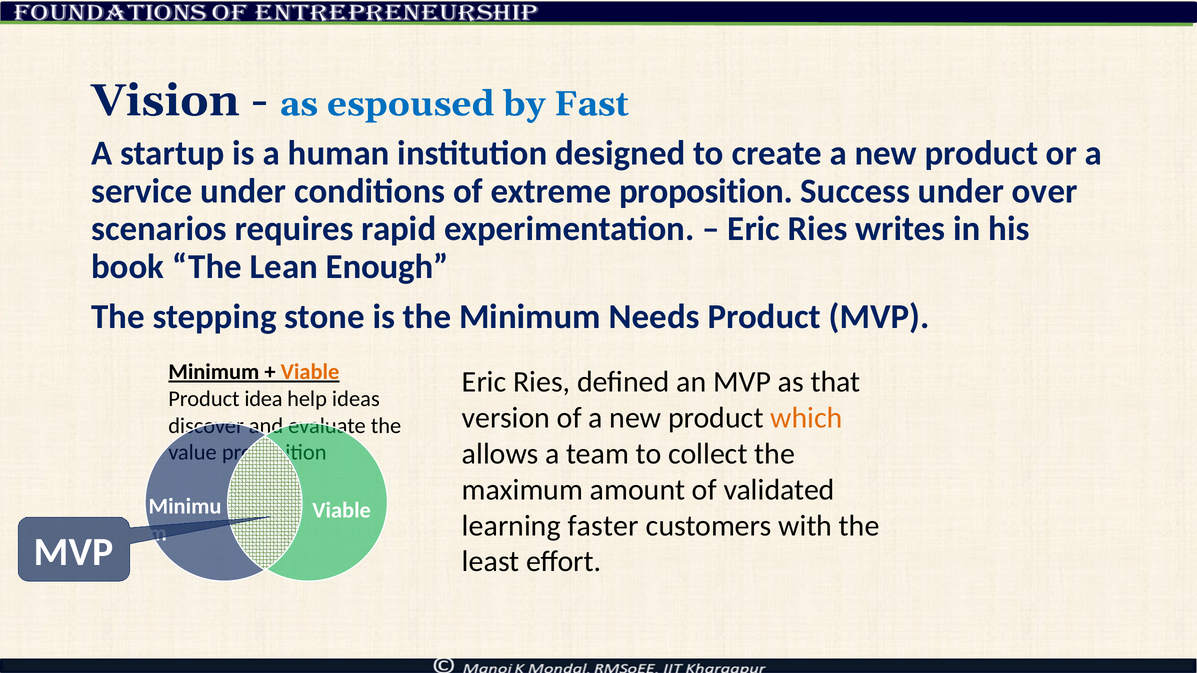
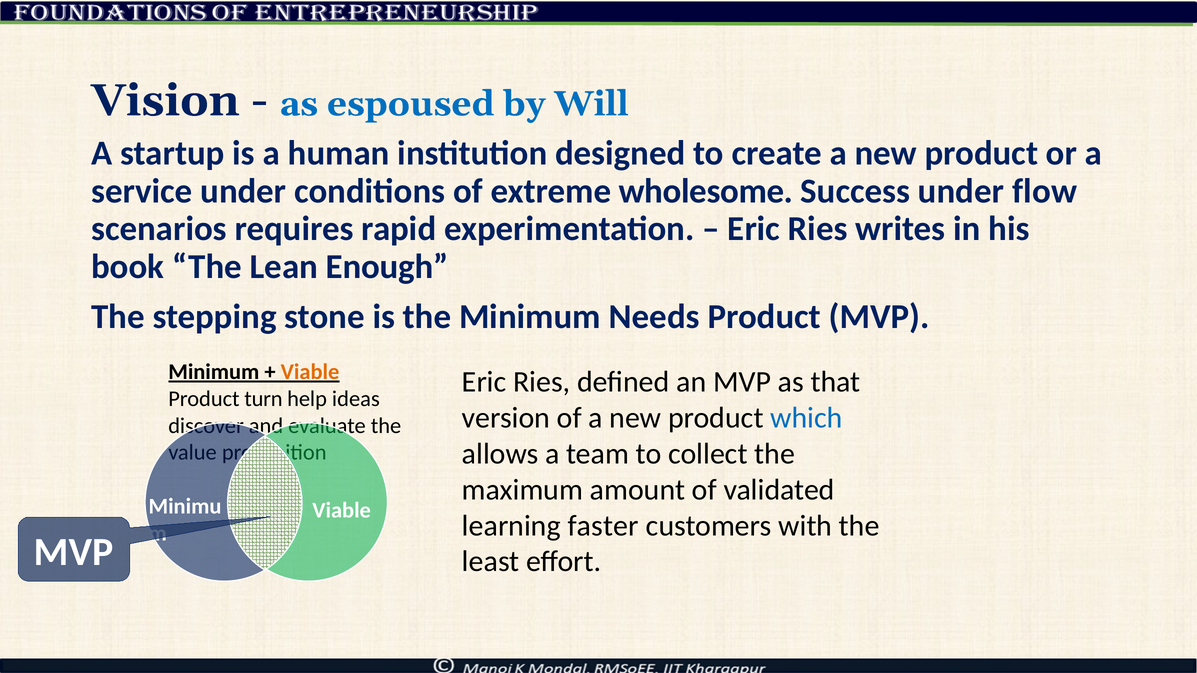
Fast: Fast -> Will (592, 104)
extreme proposition: proposition -> wholesome (706, 191)
over: over -> flow (1045, 191)
idea: idea -> turn (263, 399)
which colour: orange -> blue (806, 418)
